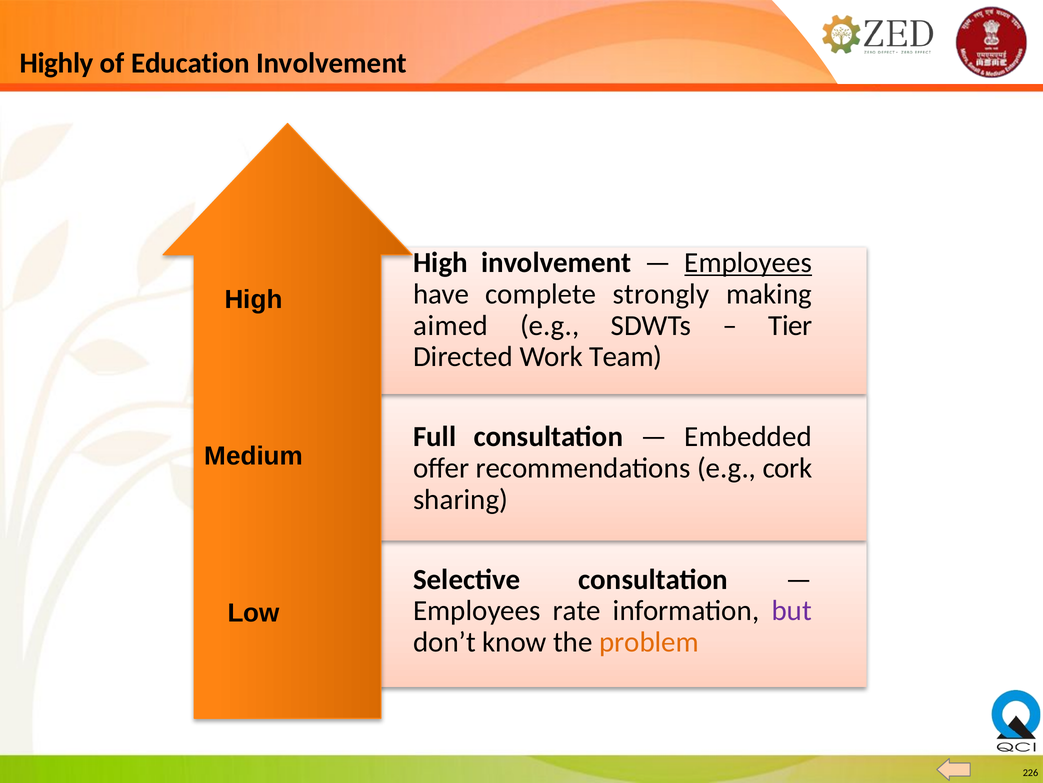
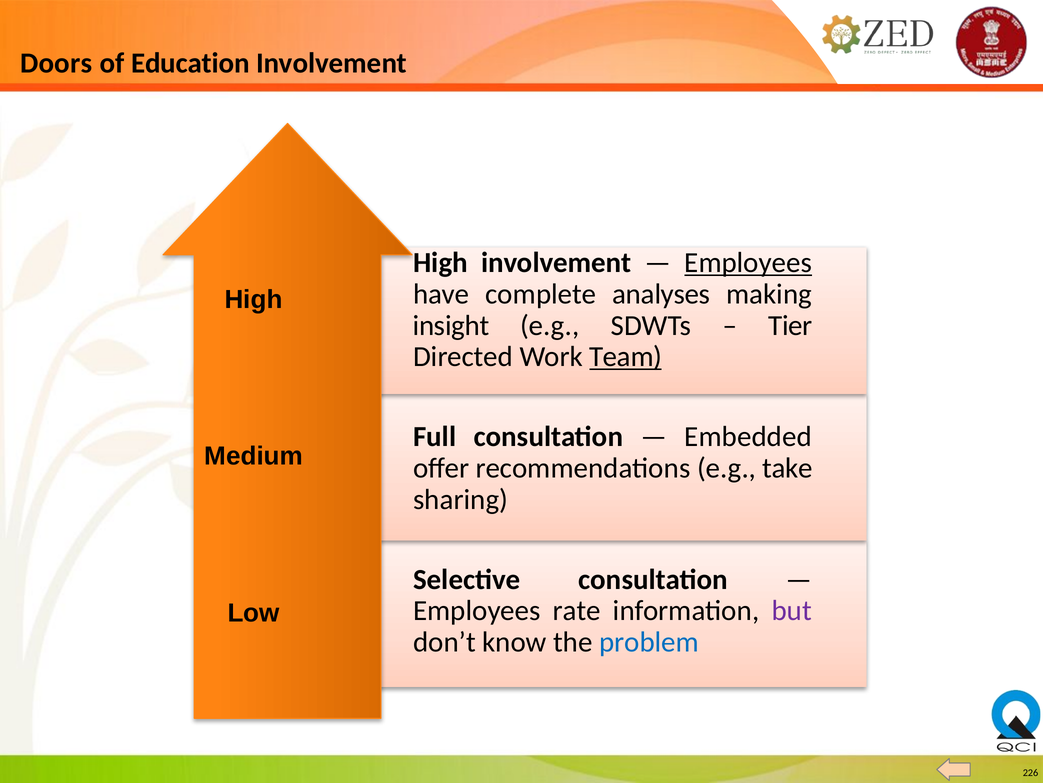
Highly: Highly -> Doors (56, 63)
strongly: strongly -> analyses (661, 294)
aimed: aimed -> insight (451, 325)
Team underline: none -> present (626, 356)
cork: cork -> take (787, 468)
problem colour: orange -> blue (649, 642)
